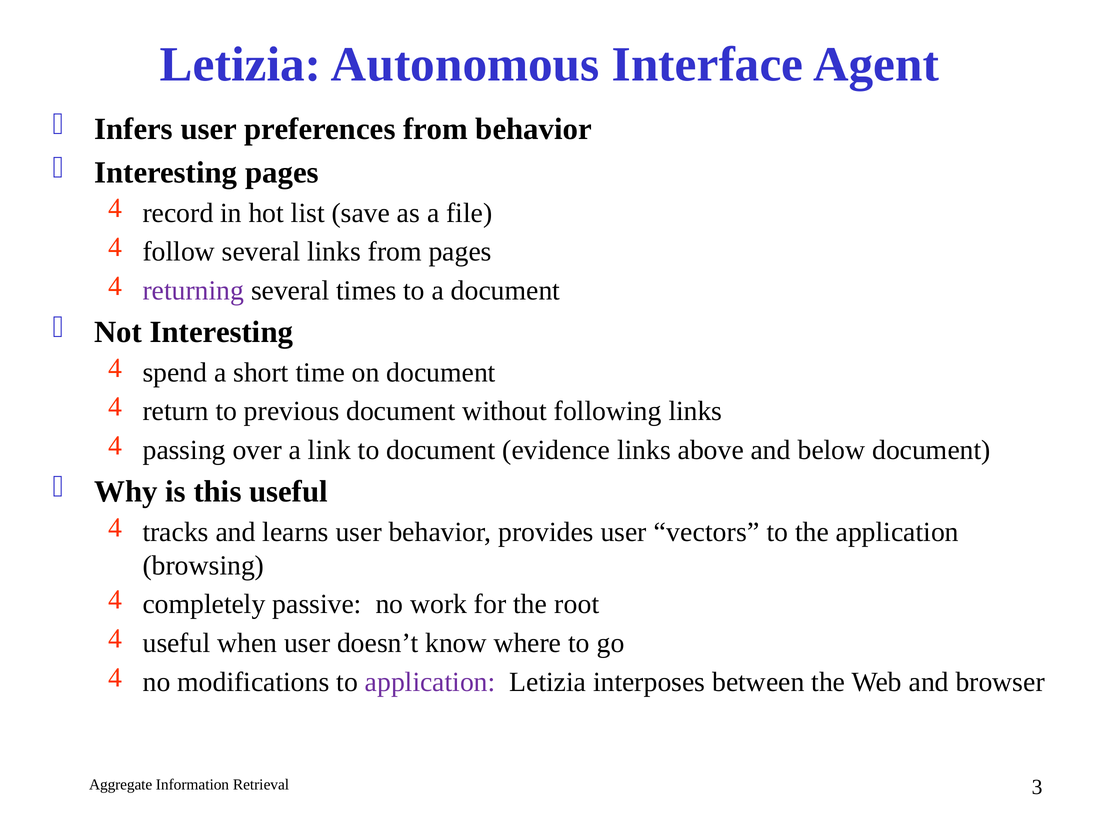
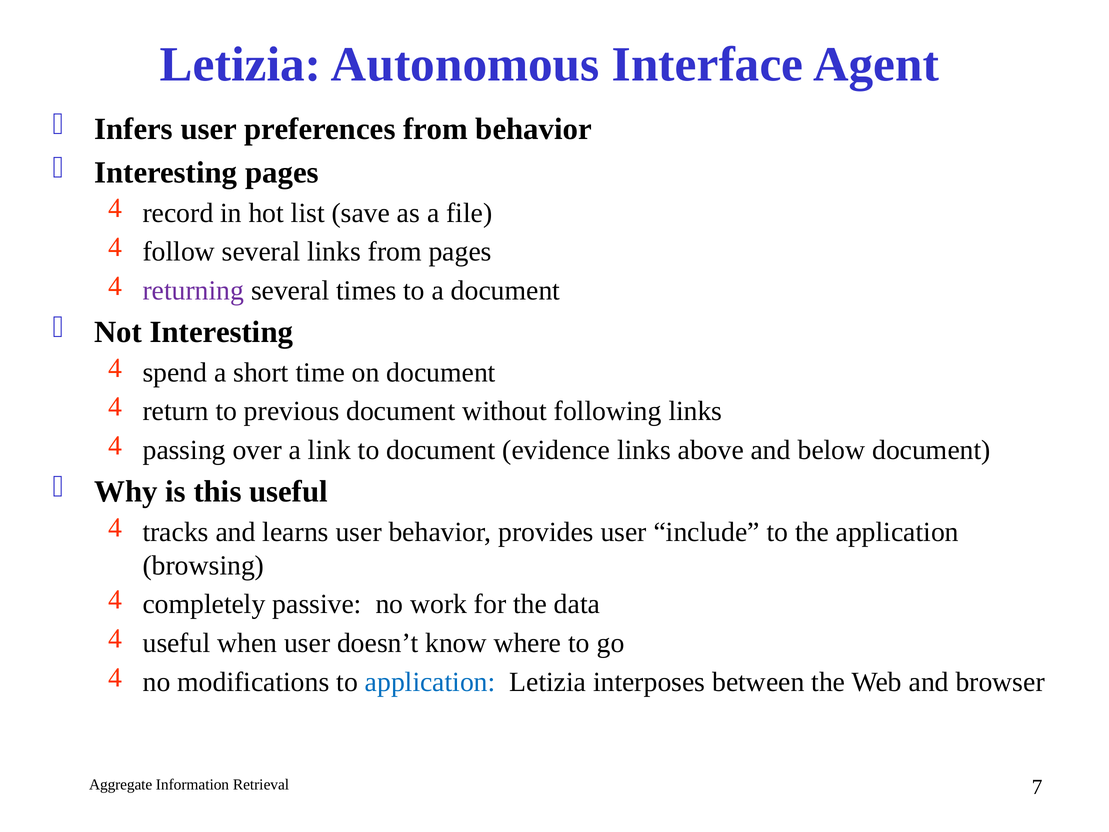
vectors: vectors -> include (707, 532)
root: root -> data (577, 604)
application colour: purple -> blue (430, 682)
3: 3 -> 7 (1037, 787)
